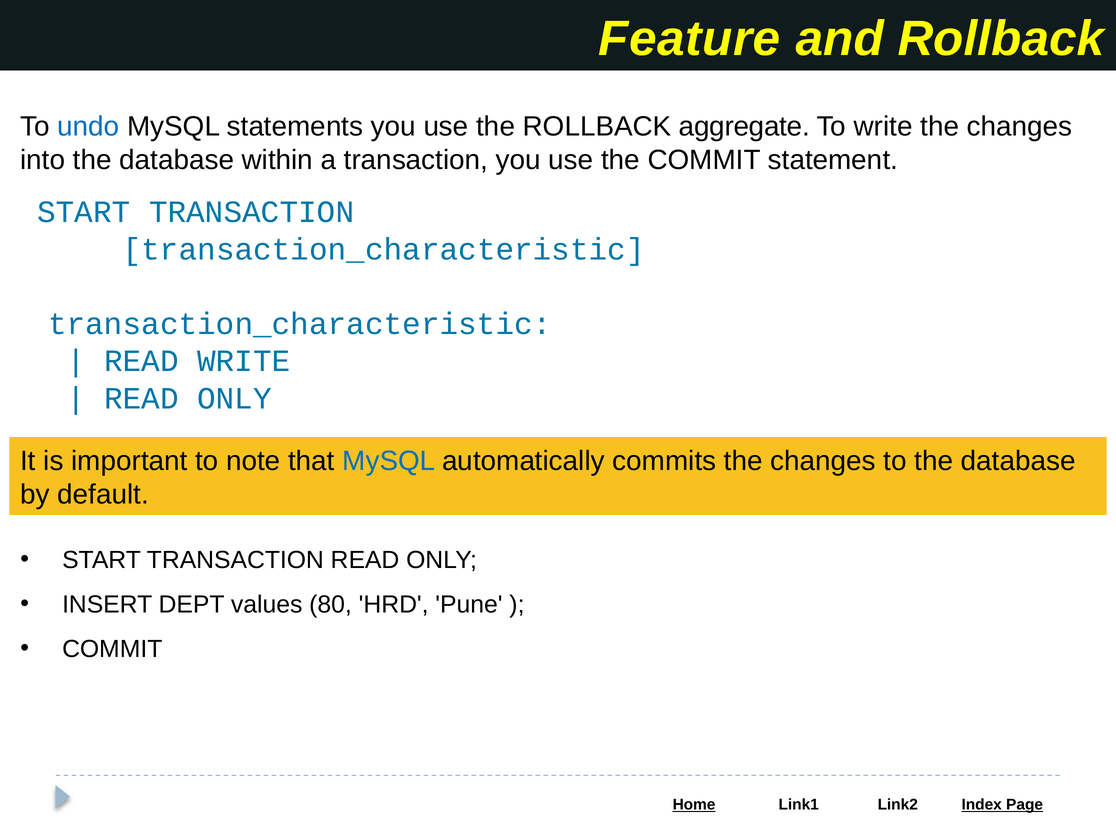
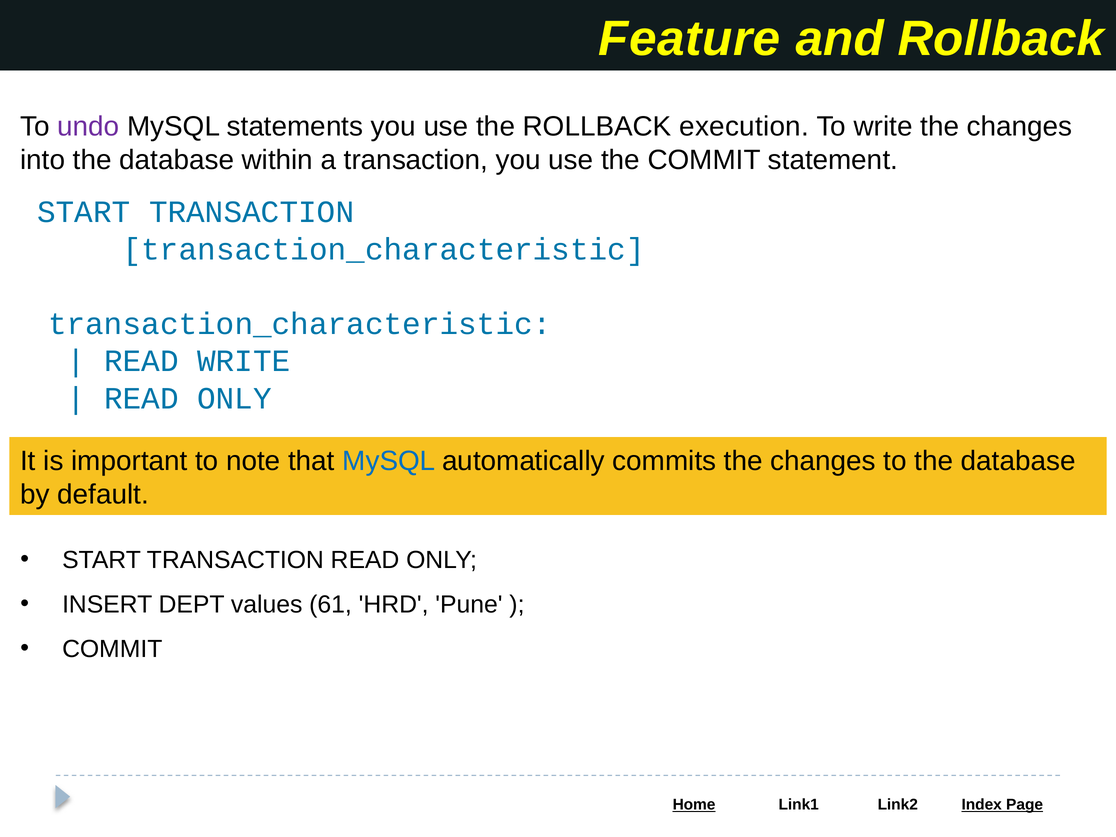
undo colour: blue -> purple (88, 126)
aggregate: aggregate -> execution (744, 126)
80: 80 -> 61 (331, 605)
